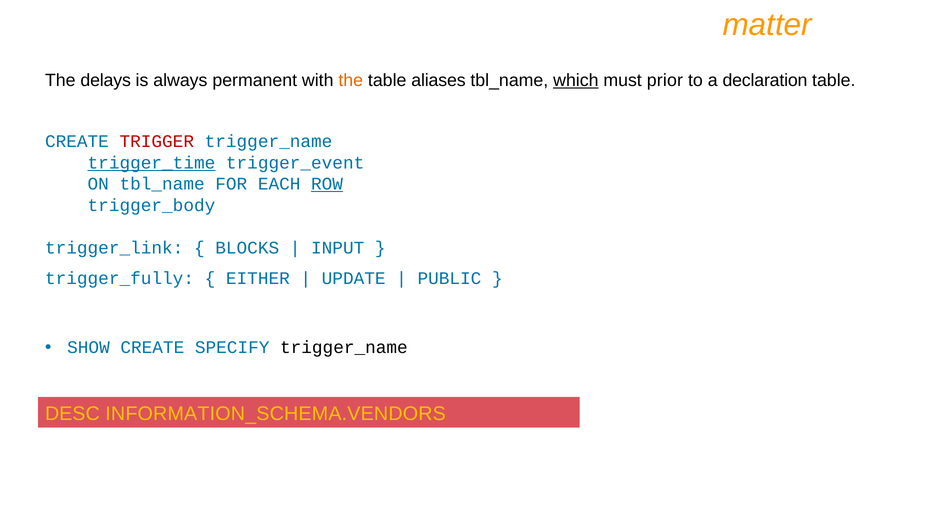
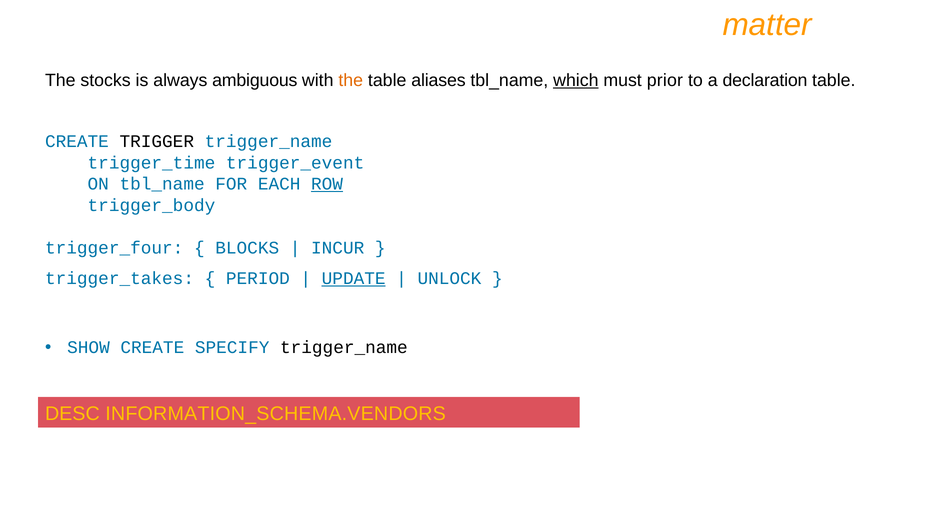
delays: delays -> stocks (106, 80)
permanent: permanent -> ambiguous (255, 80)
TRIGGER colour: red -> black (157, 141)
trigger_time underline: present -> none (151, 163)
trigger_link: trigger_link -> trigger_four (114, 248)
INPUT: INPUT -> INCUR (338, 248)
trigger_fully: trigger_fully -> trigger_takes (120, 279)
EITHER: EITHER -> PERIOD (258, 279)
UPDATE underline: none -> present (354, 279)
PUBLIC: PUBLIC -> UNLOCK (449, 279)
